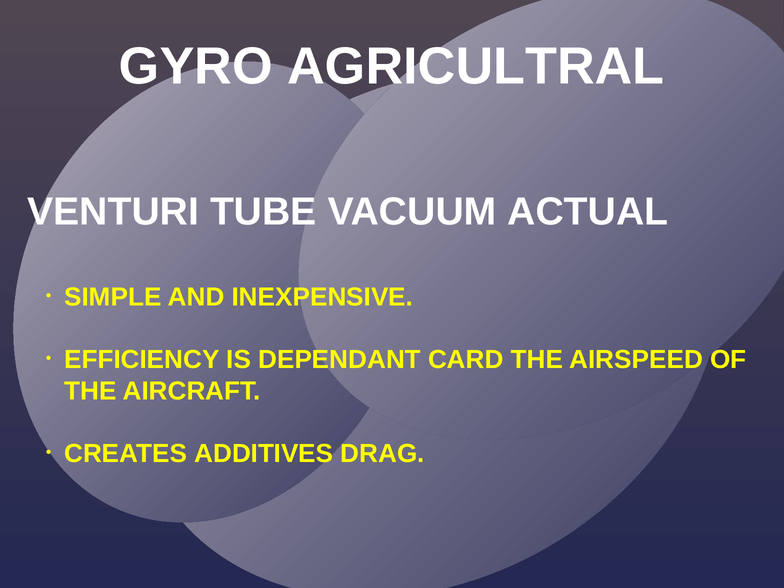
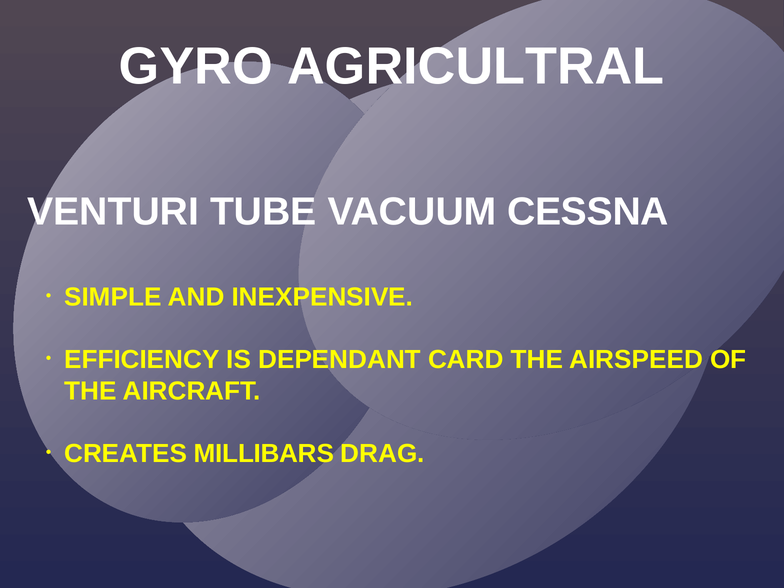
ACTUAL: ACTUAL -> CESSNA (588, 212)
ADDITIVES: ADDITIVES -> MILLIBARS (264, 454)
